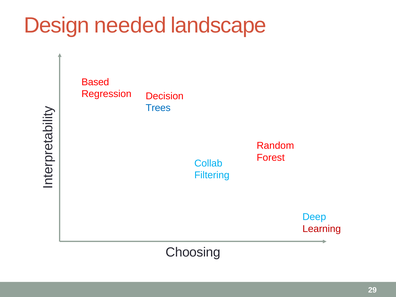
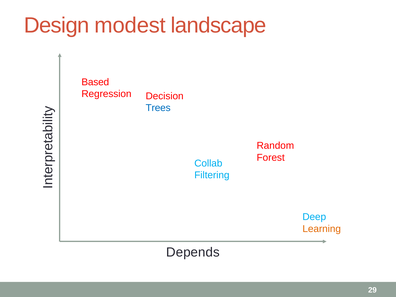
needed: needed -> modest (130, 25)
Learning colour: red -> orange (322, 229)
Choosing: Choosing -> Depends (193, 252)
